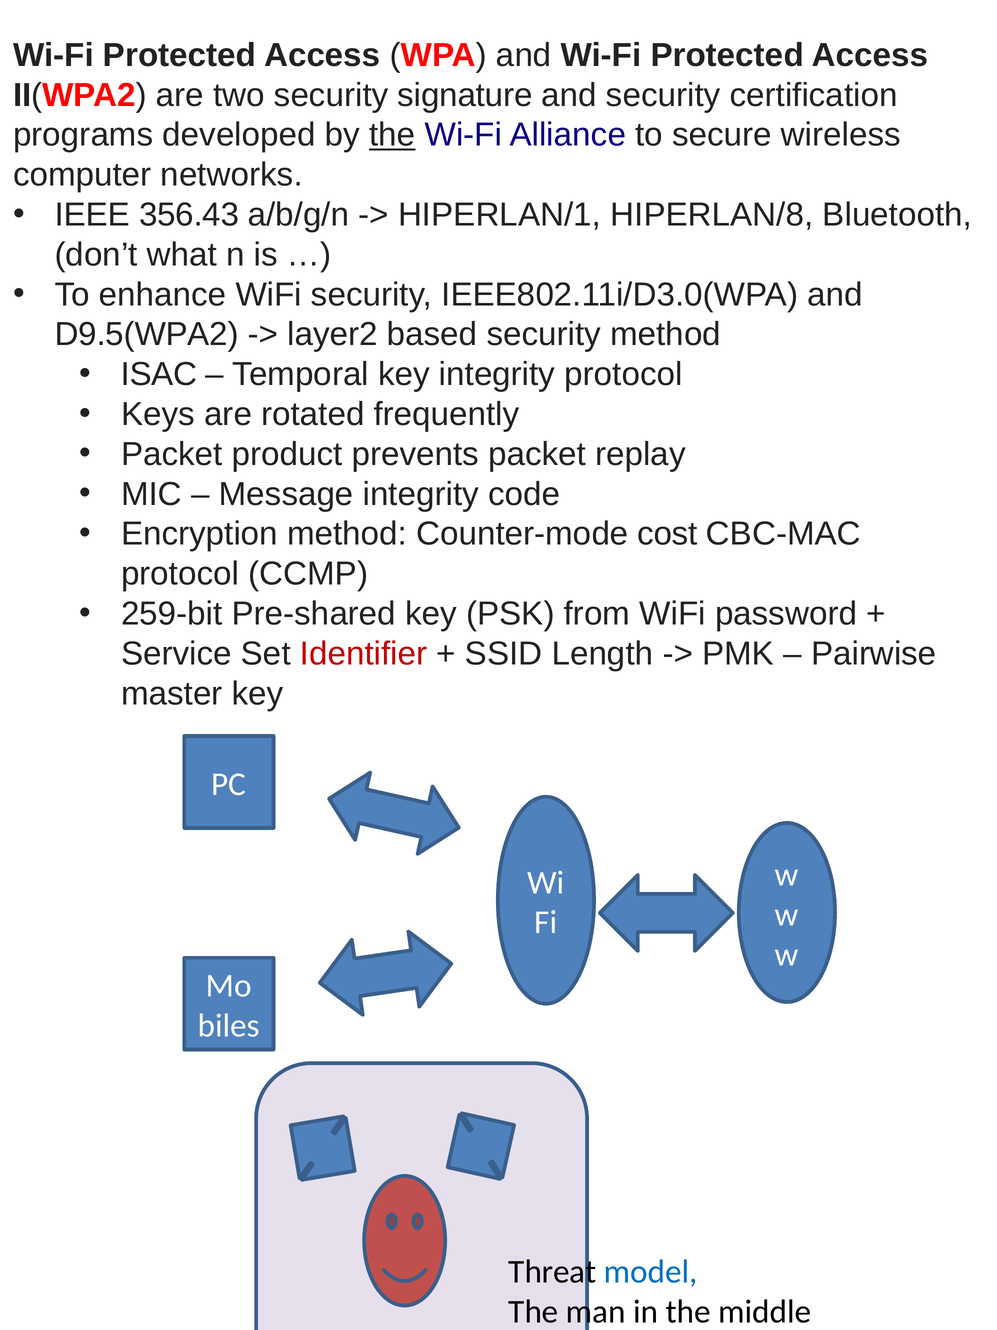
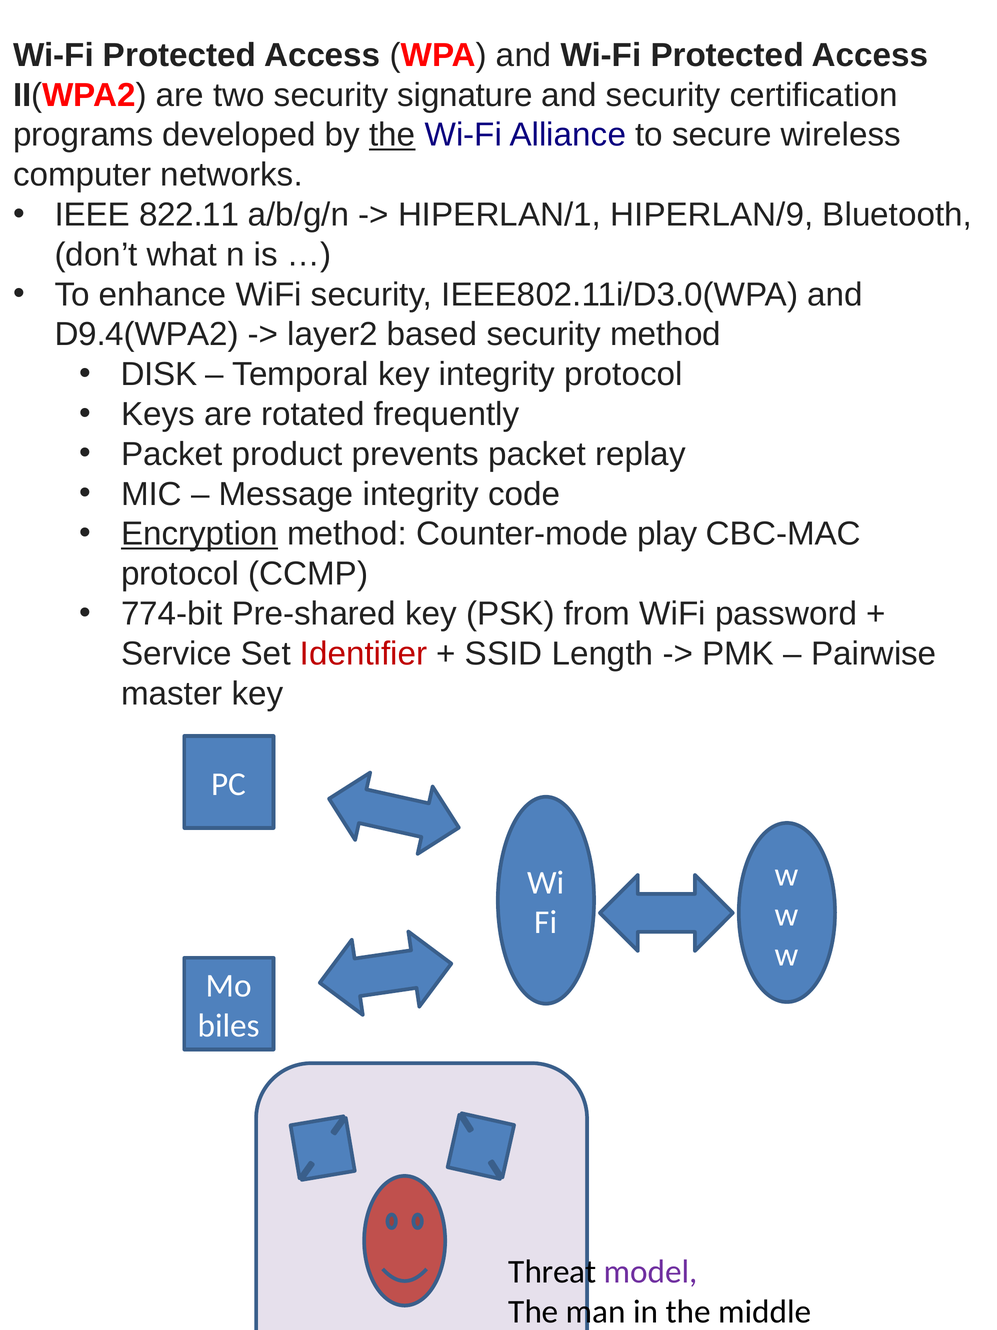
356.43: 356.43 -> 822.11 (189, 215)
HIPERLAN/8: HIPERLAN/8 -> HIPERLAN/9 (712, 215)
D9.5(WPA2: D9.5(WPA2 -> D9.4(WPA2 (147, 334)
ISAC: ISAC -> DISK (159, 374)
Encryption underline: none -> present (199, 534)
cost: cost -> play (667, 534)
259-bit: 259-bit -> 774-bit (172, 614)
model colour: blue -> purple (651, 1271)
